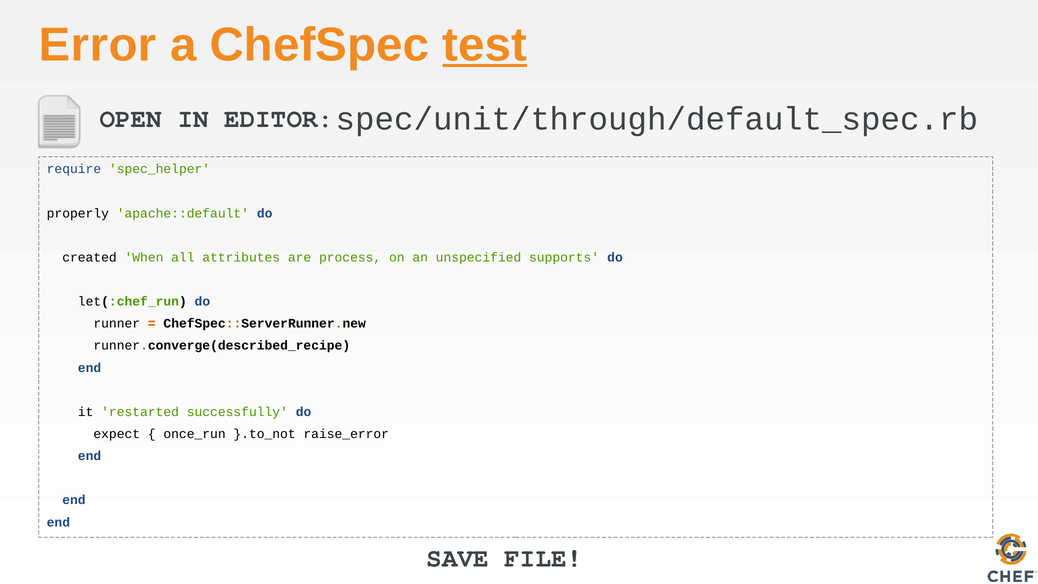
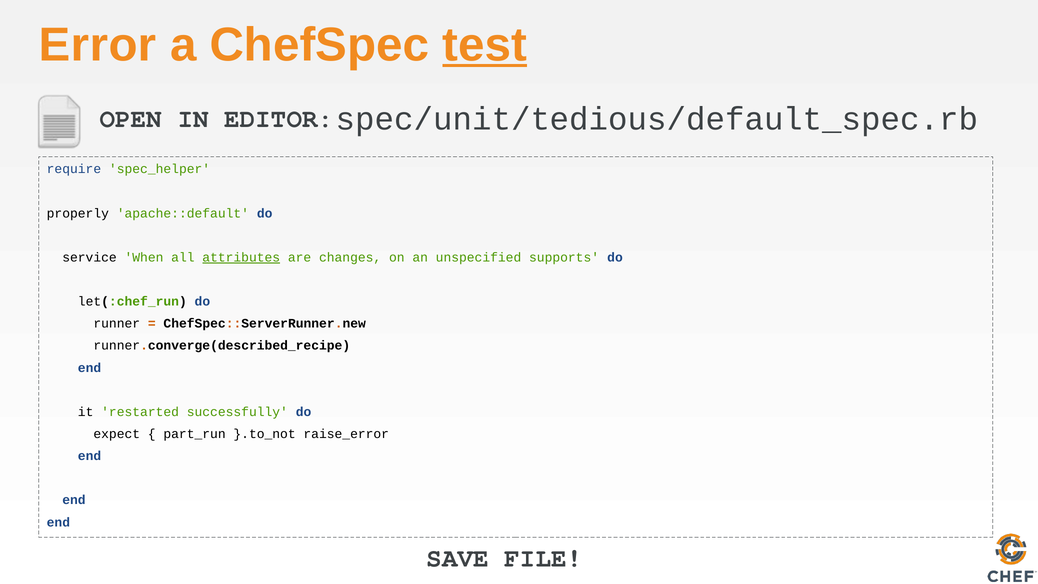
spec/unit/through/default_spec.rb: spec/unit/through/default_spec.rb -> spec/unit/tedious/default_spec.rb (657, 119)
created: created -> service (90, 257)
attributes underline: none -> present (241, 257)
process: process -> changes (350, 257)
once_run: once_run -> part_run (195, 434)
